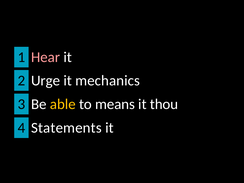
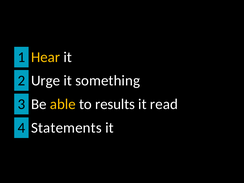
Hear colour: pink -> yellow (46, 57)
mechanics: mechanics -> something (108, 81)
means: means -> results (115, 104)
thou: thou -> read (164, 104)
